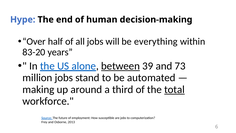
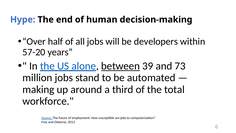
everything: everything -> developers (156, 41)
83-20: 83-20 -> 57-20 (34, 52)
total underline: present -> none (174, 89)
